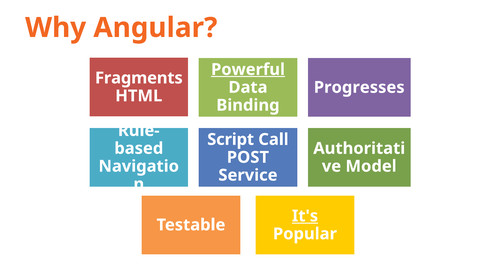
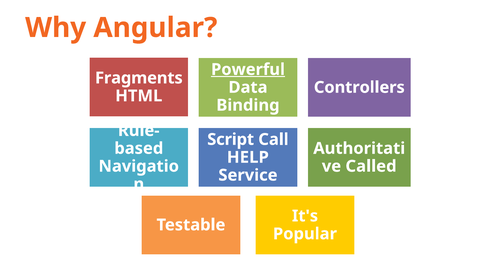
Progresses: Progresses -> Controllers (359, 87)
POST: POST -> HELP (248, 157)
Model: Model -> Called (371, 166)
It's underline: present -> none (305, 216)
